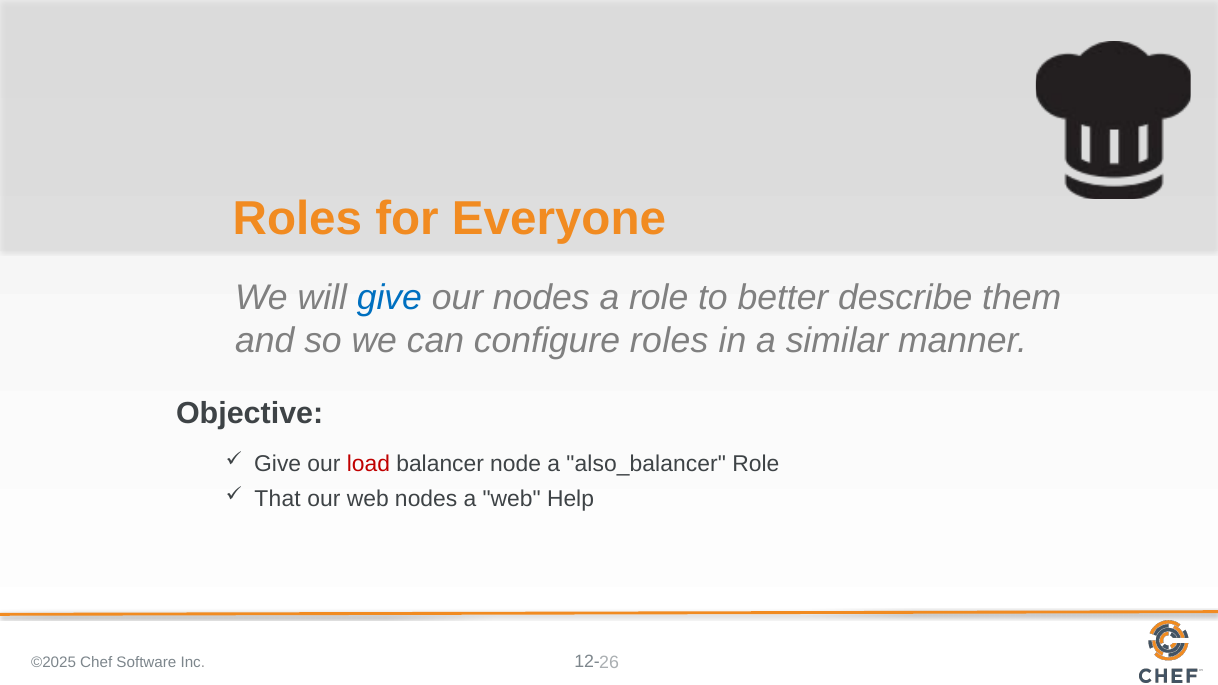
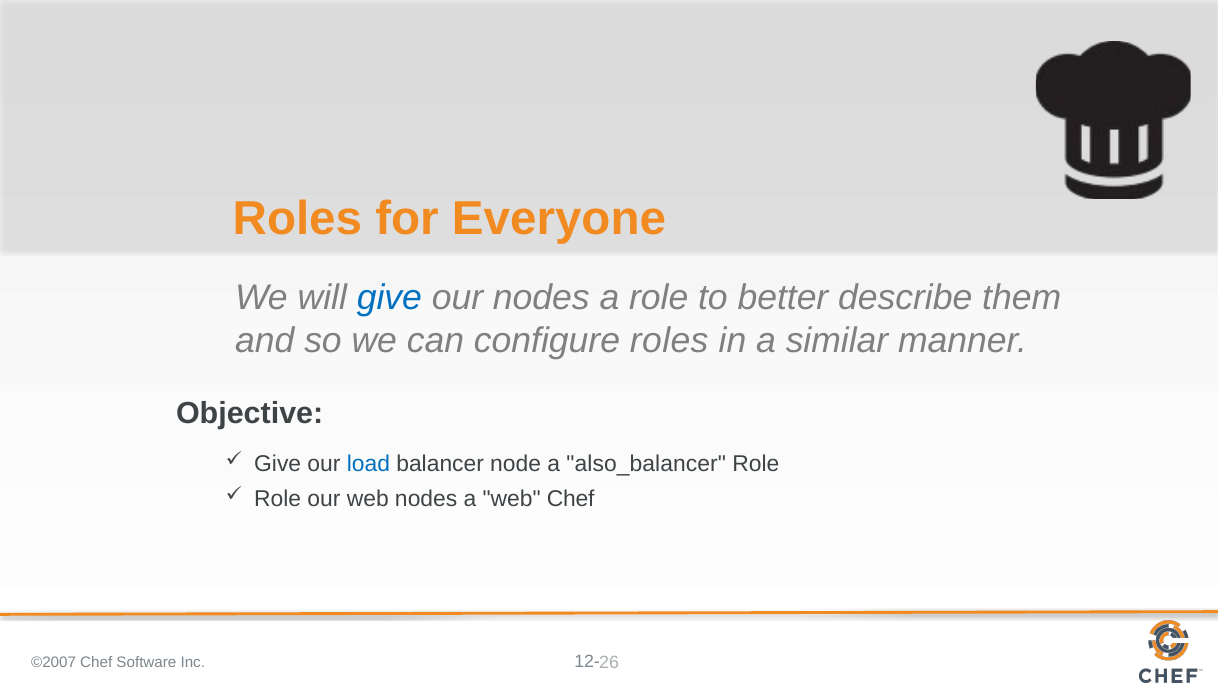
load colour: red -> blue (368, 464)
That: That -> Role (278, 499)
web Help: Help -> Chef (571, 499)
©2025: ©2025 -> ©2007 (54, 663)
